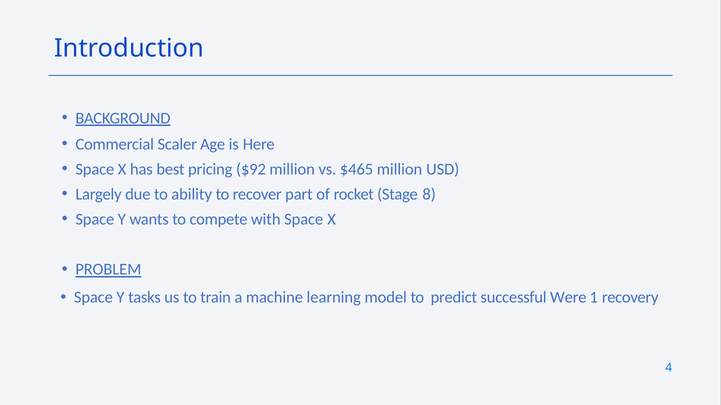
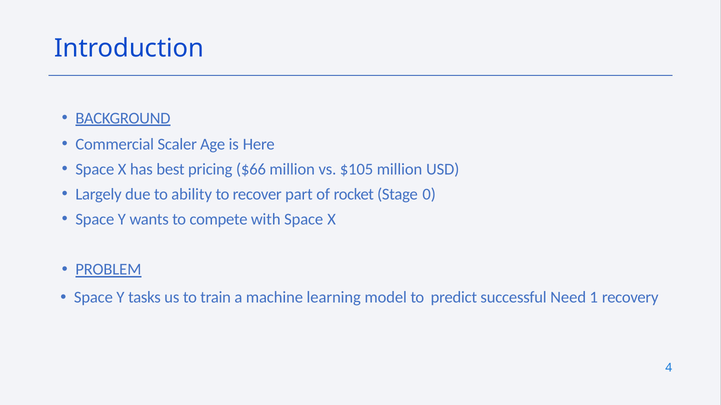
$92: $92 -> $66 (251, 170)
$465: $465 -> $105 (357, 170)
8: 8 -> 0 (429, 195)
Were: Were -> Need (568, 298)
